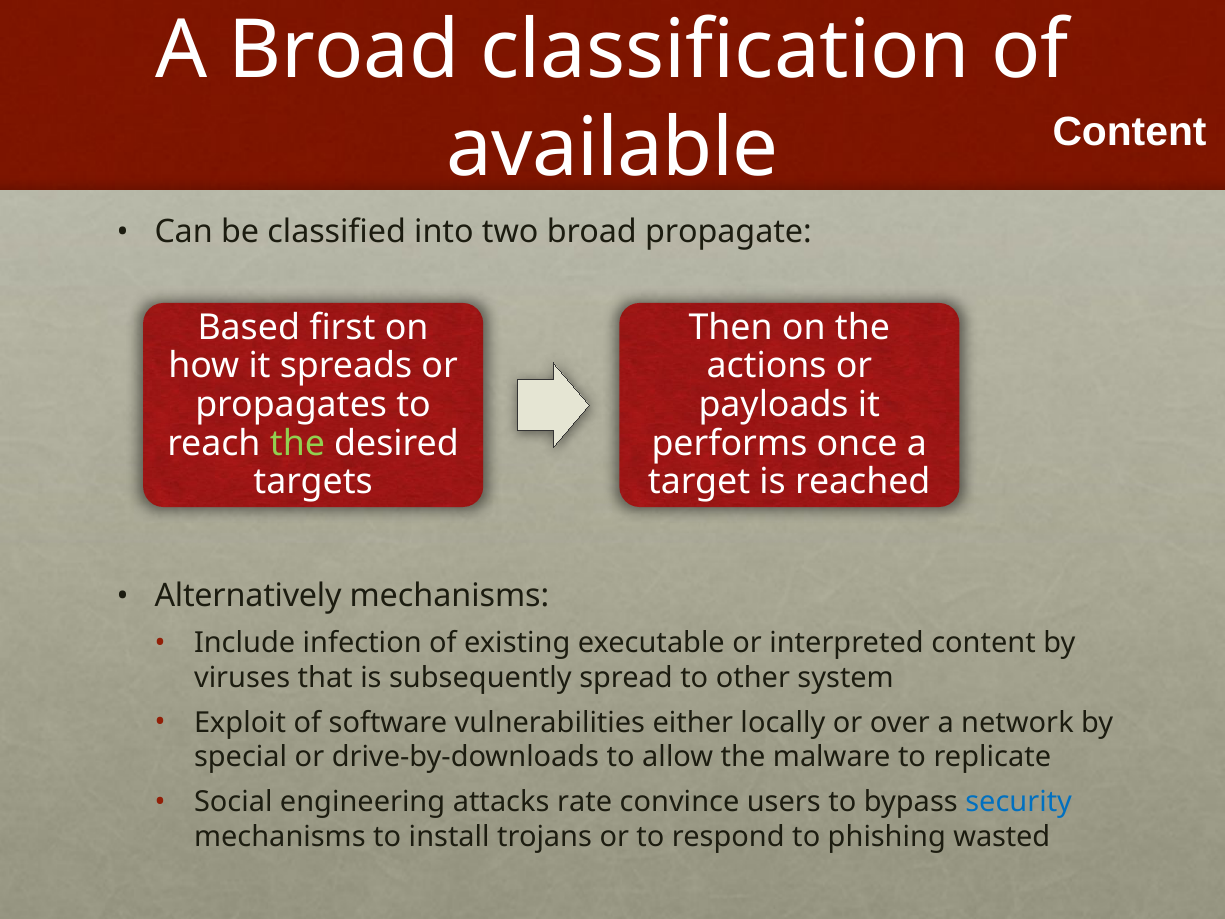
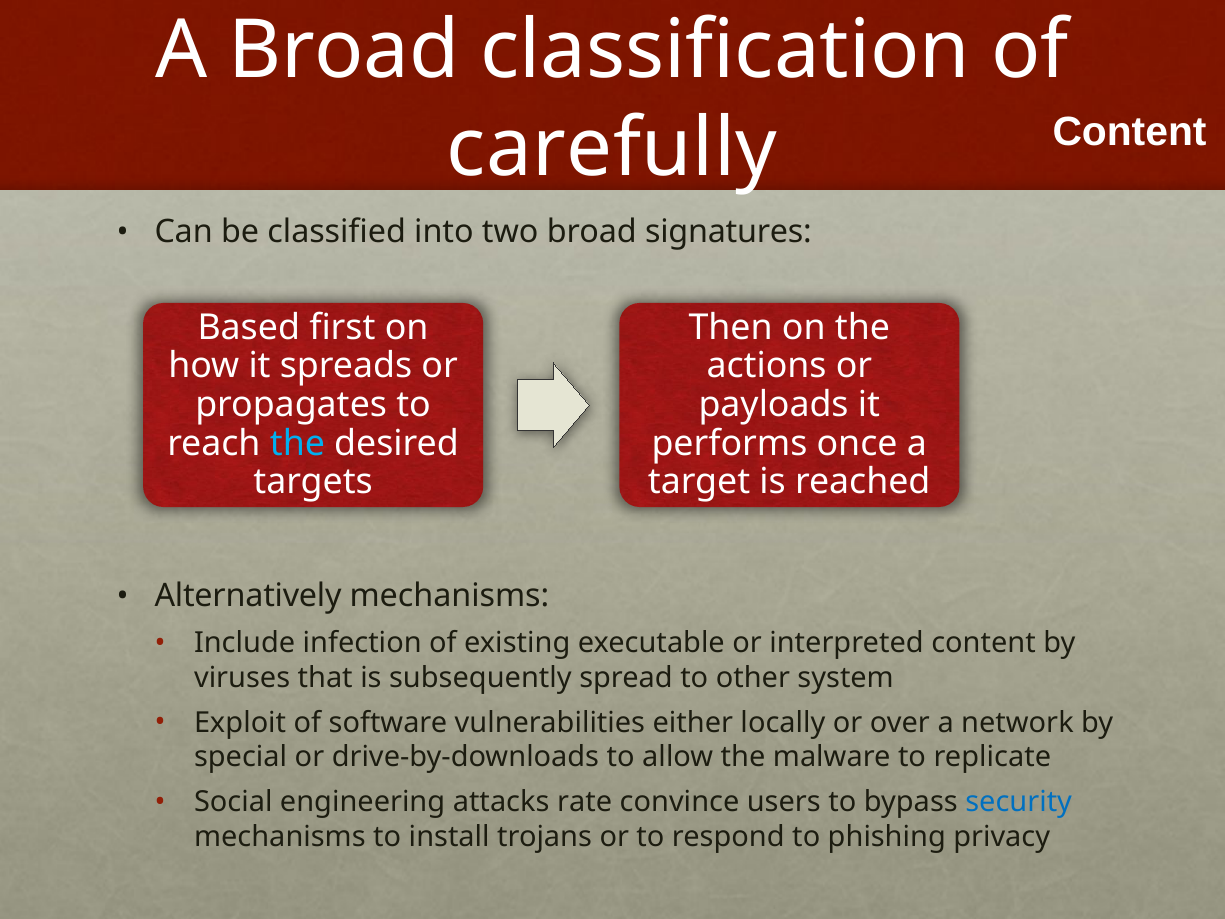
available: available -> carefully (612, 149)
propagate: propagate -> signatures (728, 232)
the colour: light green -> light blue (297, 443)
wasted: wasted -> privacy (1002, 837)
